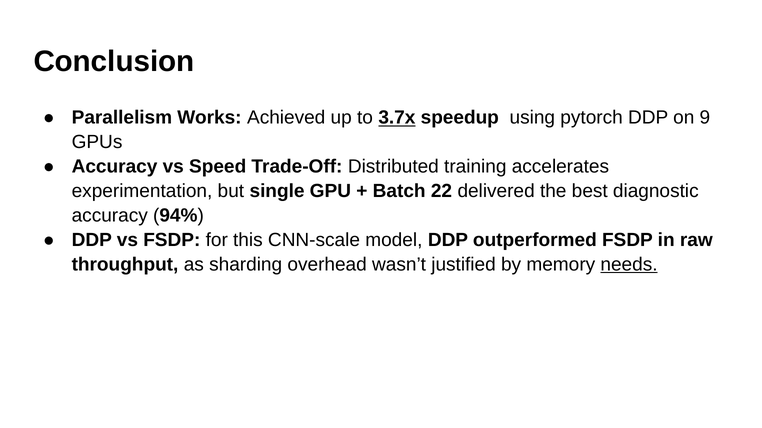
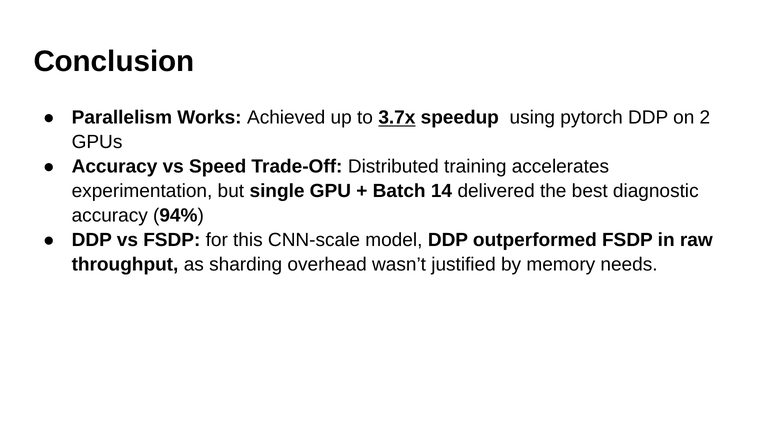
9: 9 -> 2 (705, 118)
22: 22 -> 14 (441, 191)
needs underline: present -> none (629, 265)
